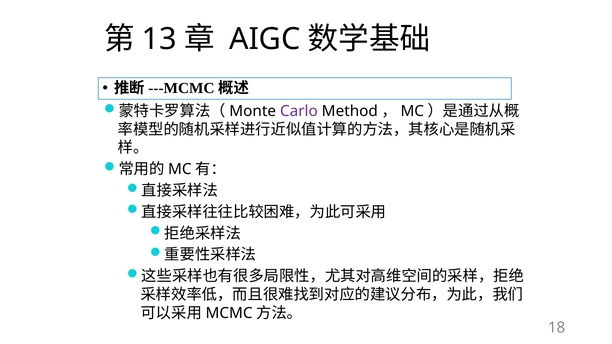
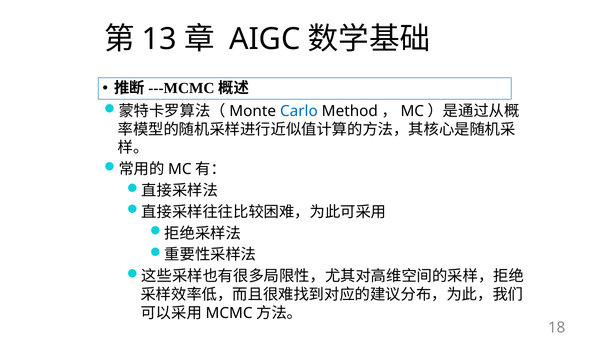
Carlo colour: purple -> blue (299, 111)
